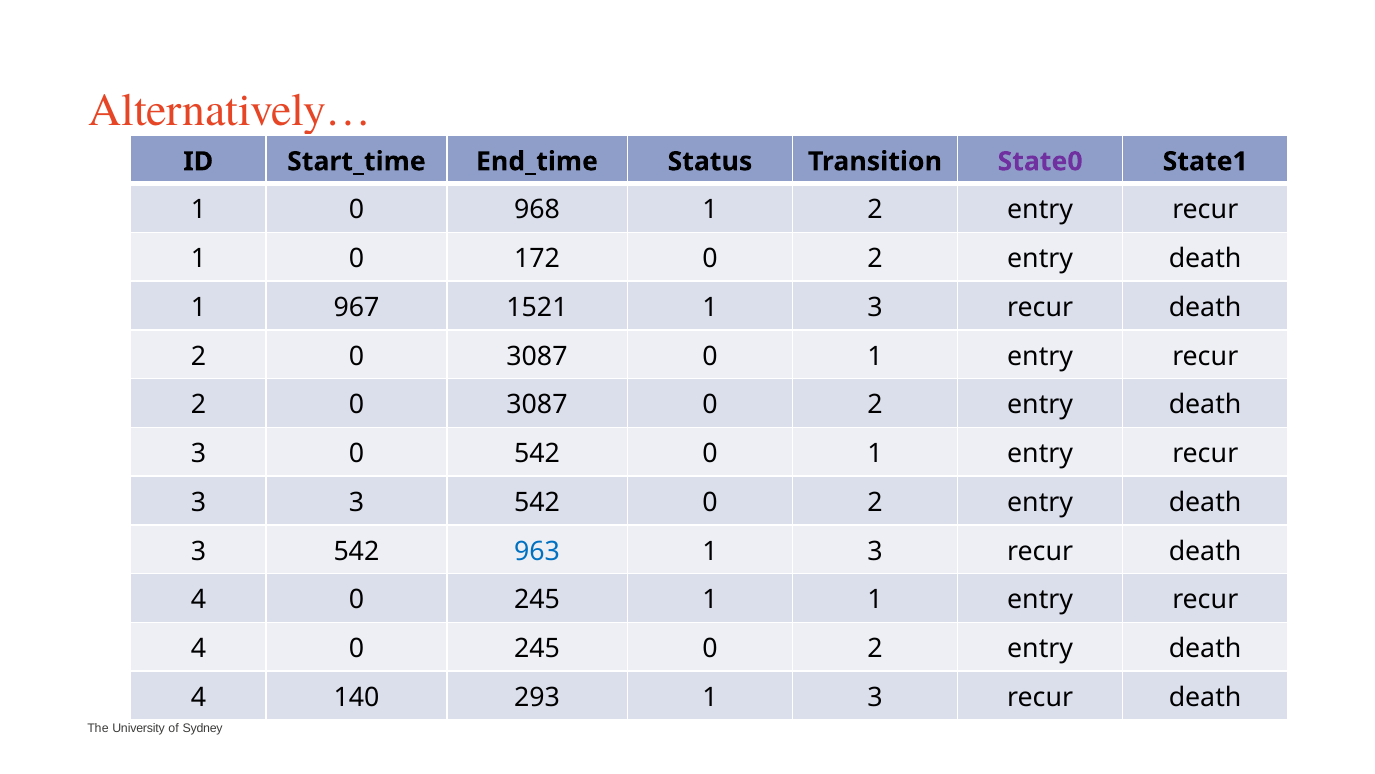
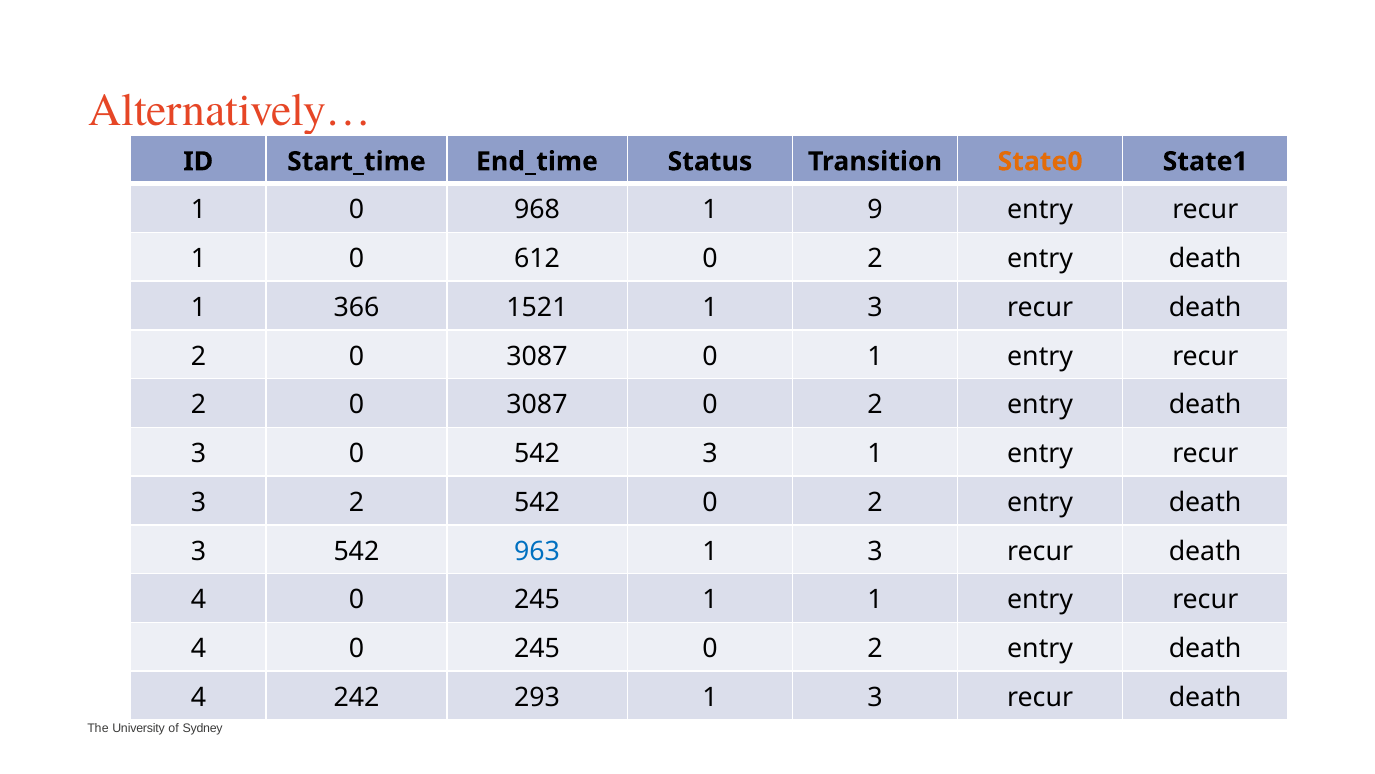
State0 colour: purple -> orange (1040, 161)
1 2: 2 -> 9 (875, 210)
172: 172 -> 612 (537, 259)
967: 967 -> 366 (356, 307)
0 542 0: 0 -> 3 (710, 453)
3 3: 3 -> 2 (357, 502)
140: 140 -> 242 (356, 697)
